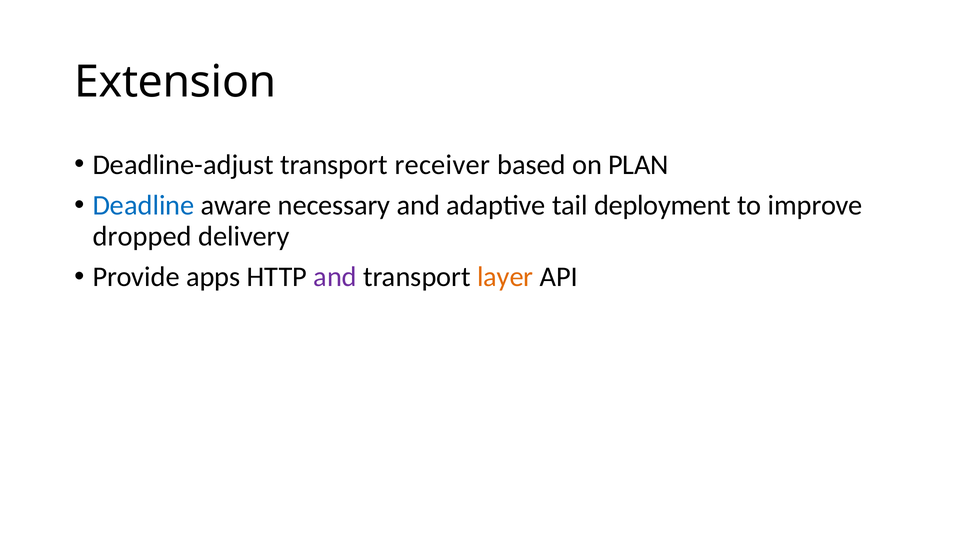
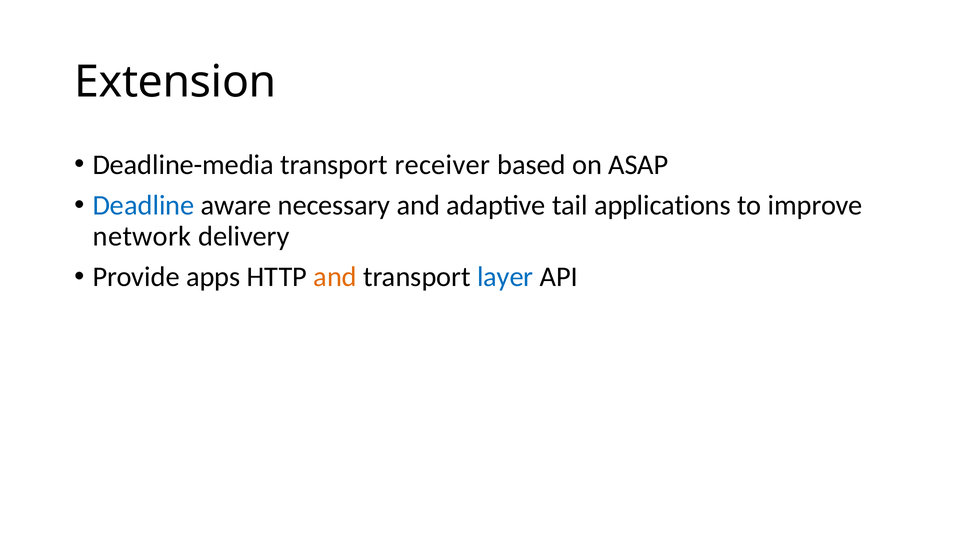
Deadline-adjust: Deadline-adjust -> Deadline-media (183, 165)
PLAN: PLAN -> ASAP (638, 165)
deployment: deployment -> applications (662, 206)
dropped: dropped -> network (142, 236)
and colour: purple -> orange (335, 277)
layer colour: orange -> blue (505, 277)
